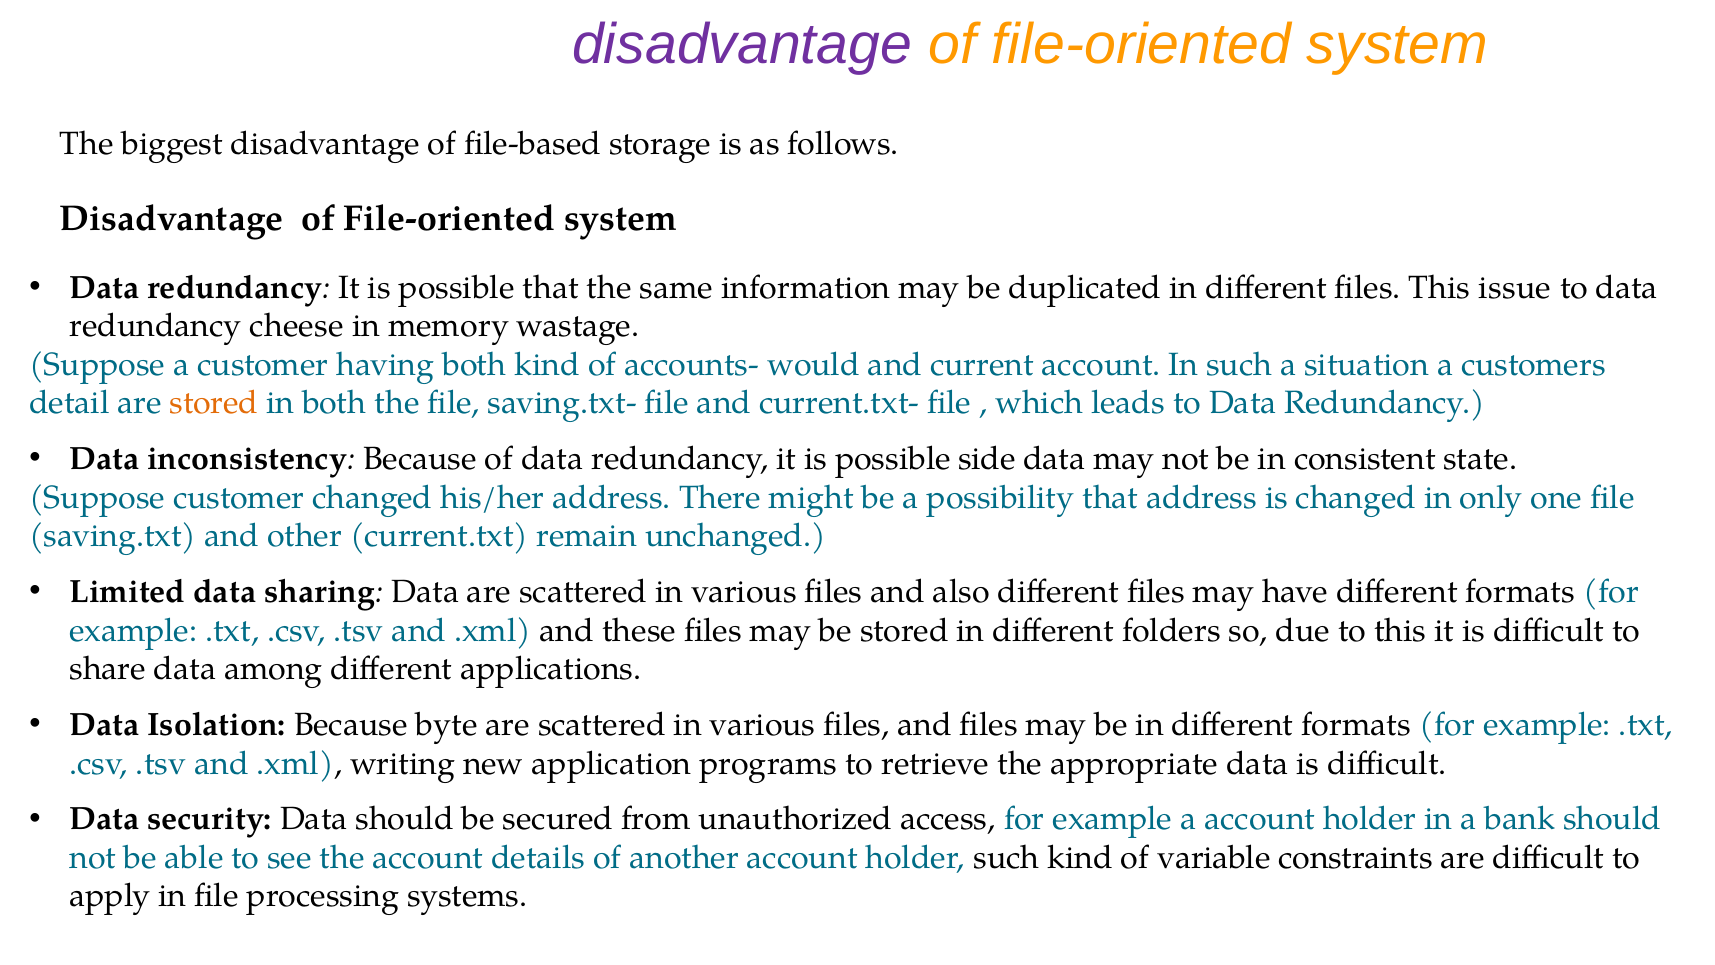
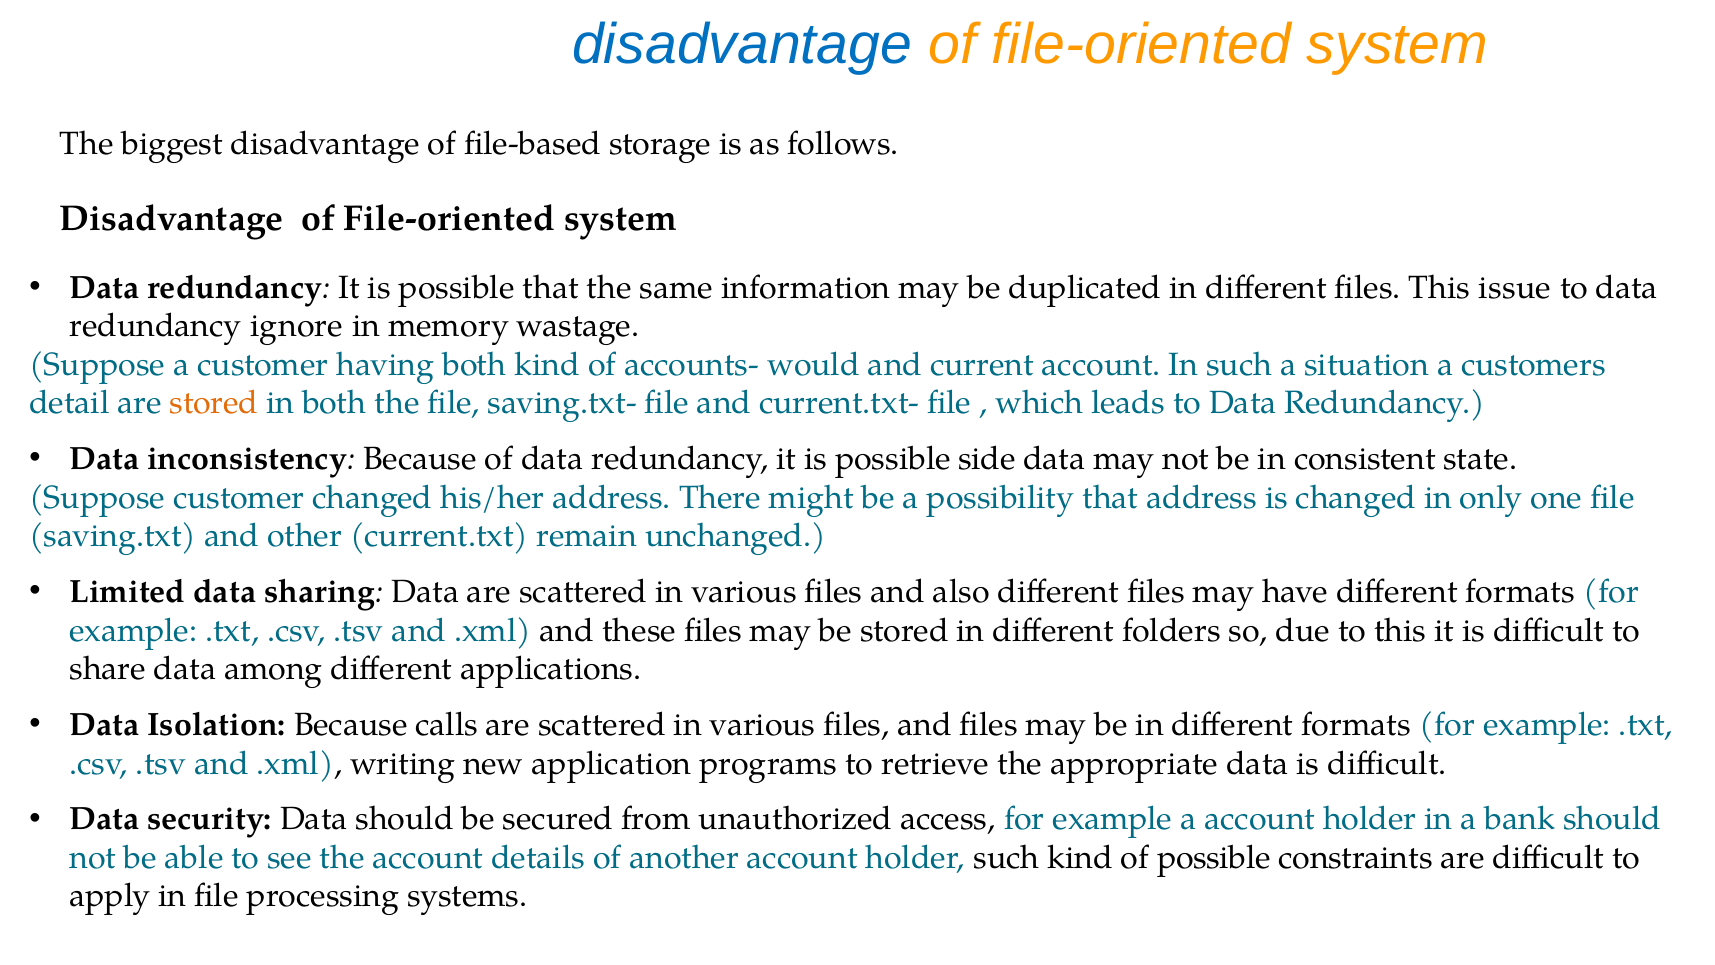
disadvantage colour: purple -> blue (742, 45)
cheese: cheese -> ignore (297, 326)
byte: byte -> calls (447, 725)
of variable: variable -> possible (1214, 857)
